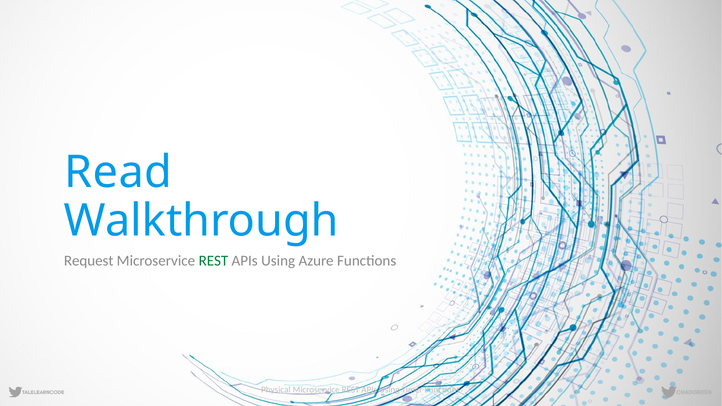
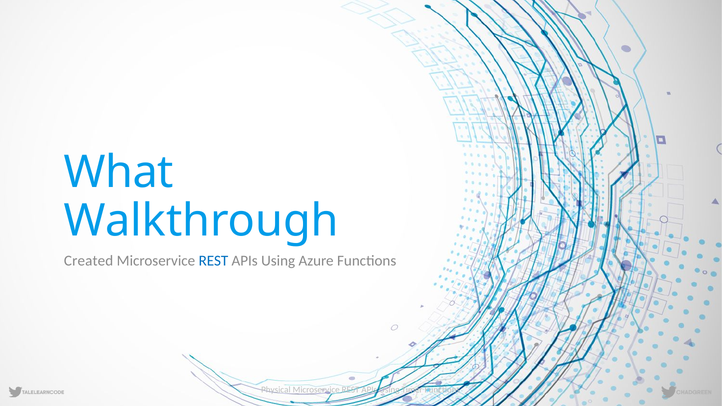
Read: Read -> What (119, 172)
Request: Request -> Created (89, 261)
REST colour: green -> blue (213, 261)
